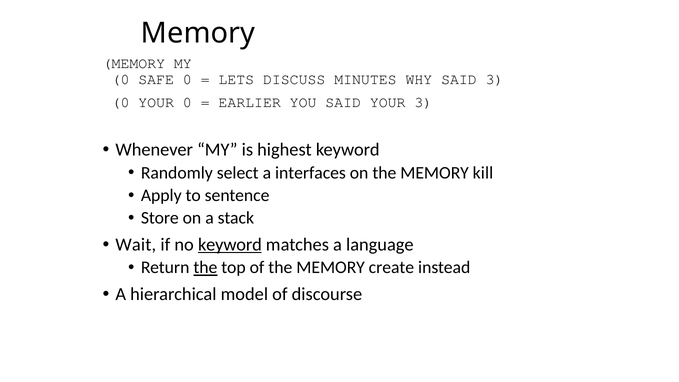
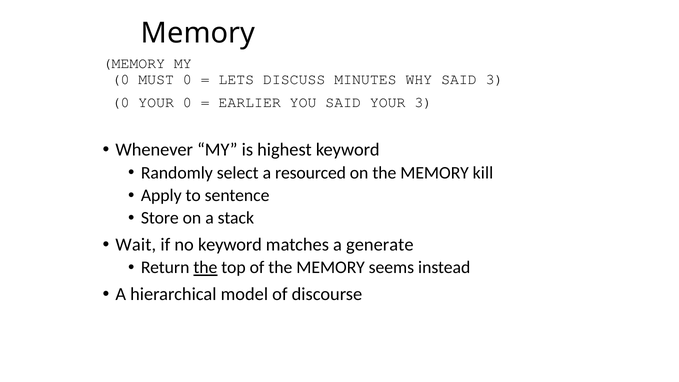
SAFE: SAFE -> MUST (156, 79)
interfaces: interfaces -> resourced (311, 173)
keyword underline: present -> none (230, 245)
language: language -> generate (380, 245)
create: create -> seems (391, 268)
